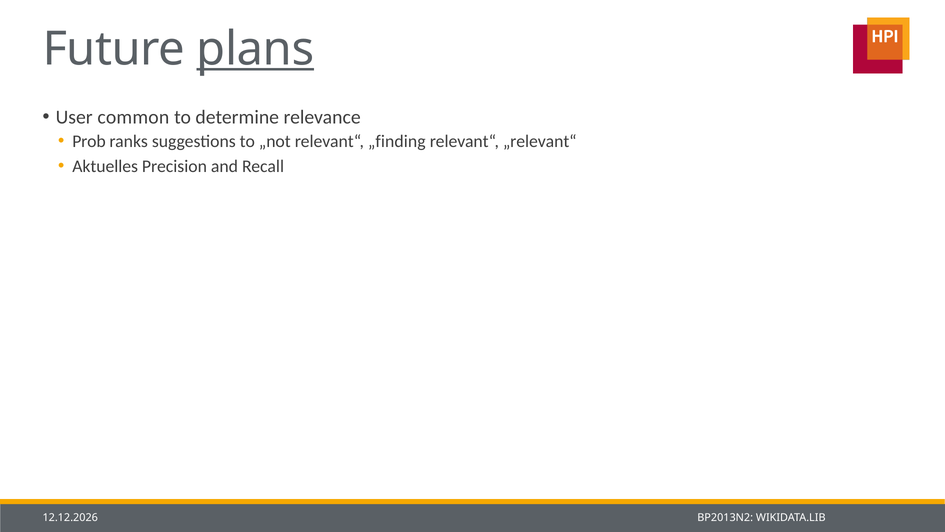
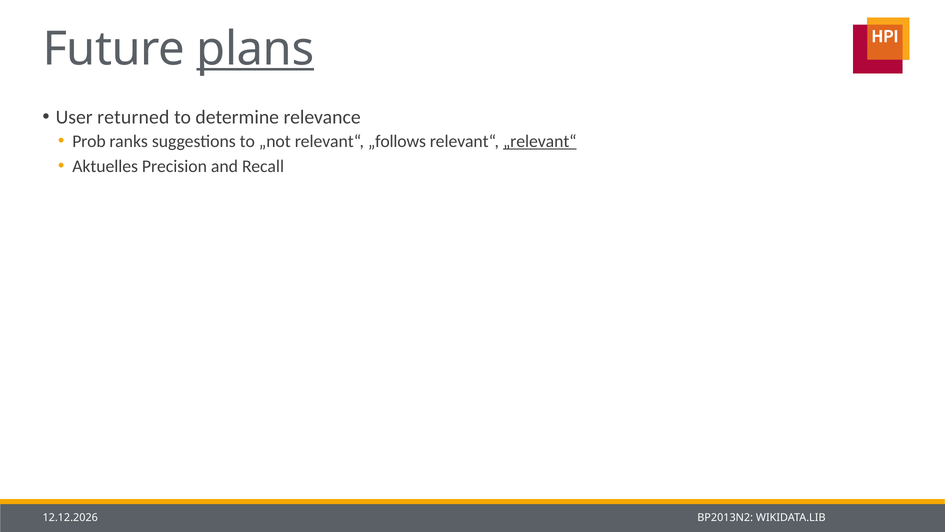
common: common -> returned (133, 117)
„finding: „finding -> „follows (397, 141)
„relevant“ underline: none -> present (540, 141)
